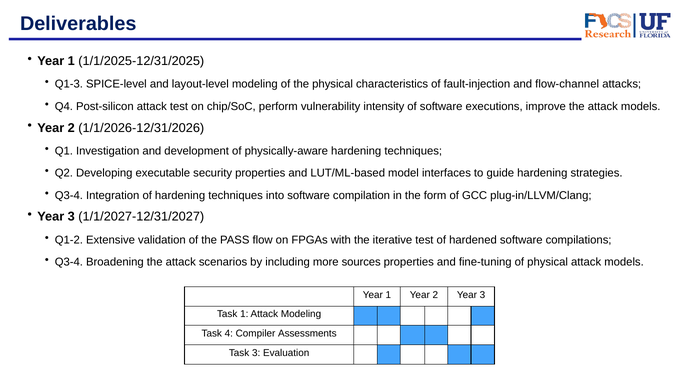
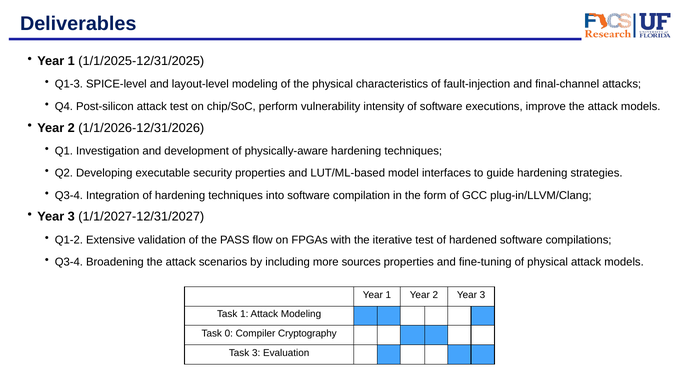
flow-channel: flow-channel -> final-channel (567, 84)
4: 4 -> 0 (229, 333)
Assessments: Assessments -> Cryptography (307, 333)
